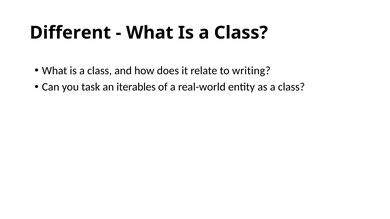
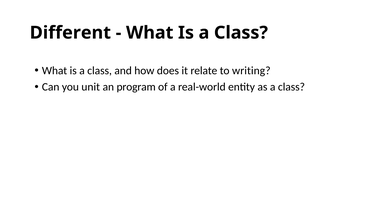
task: task -> unit (91, 87)
iterables: iterables -> program (136, 87)
